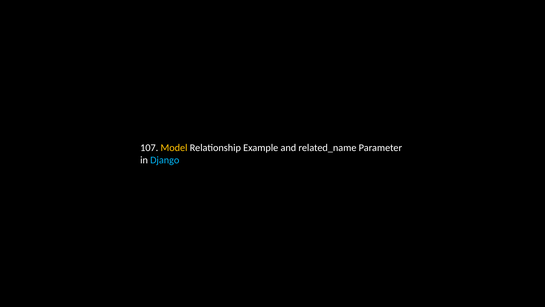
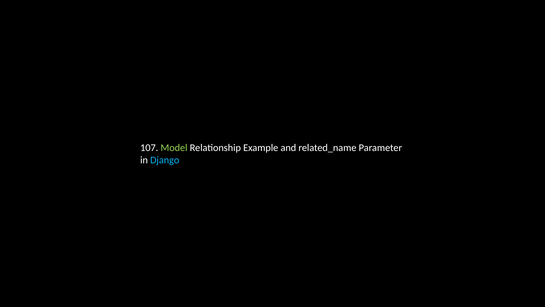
Model colour: yellow -> light green (174, 148)
